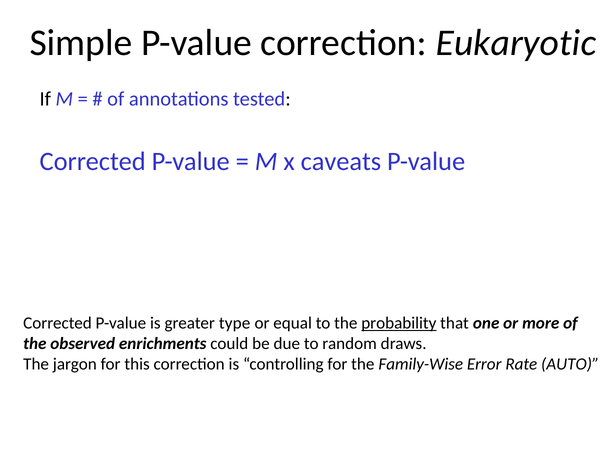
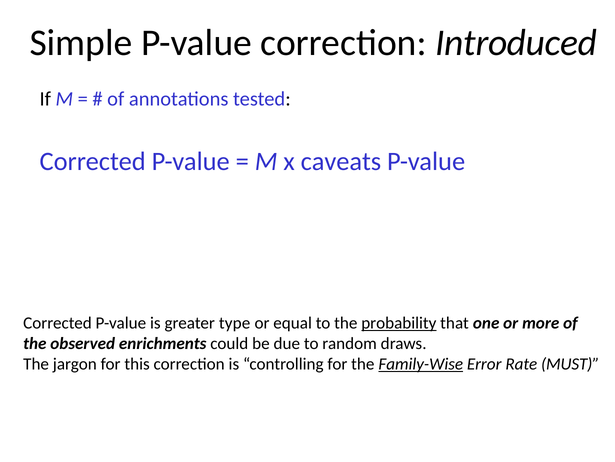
Eukaryotic: Eukaryotic -> Introduced (516, 43)
Family-Wise underline: none -> present (421, 364)
AUTO: AUTO -> MUST (570, 364)
